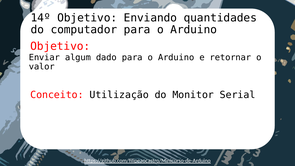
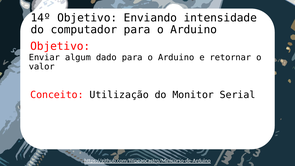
quantidades: quantidades -> intensidade (220, 18)
